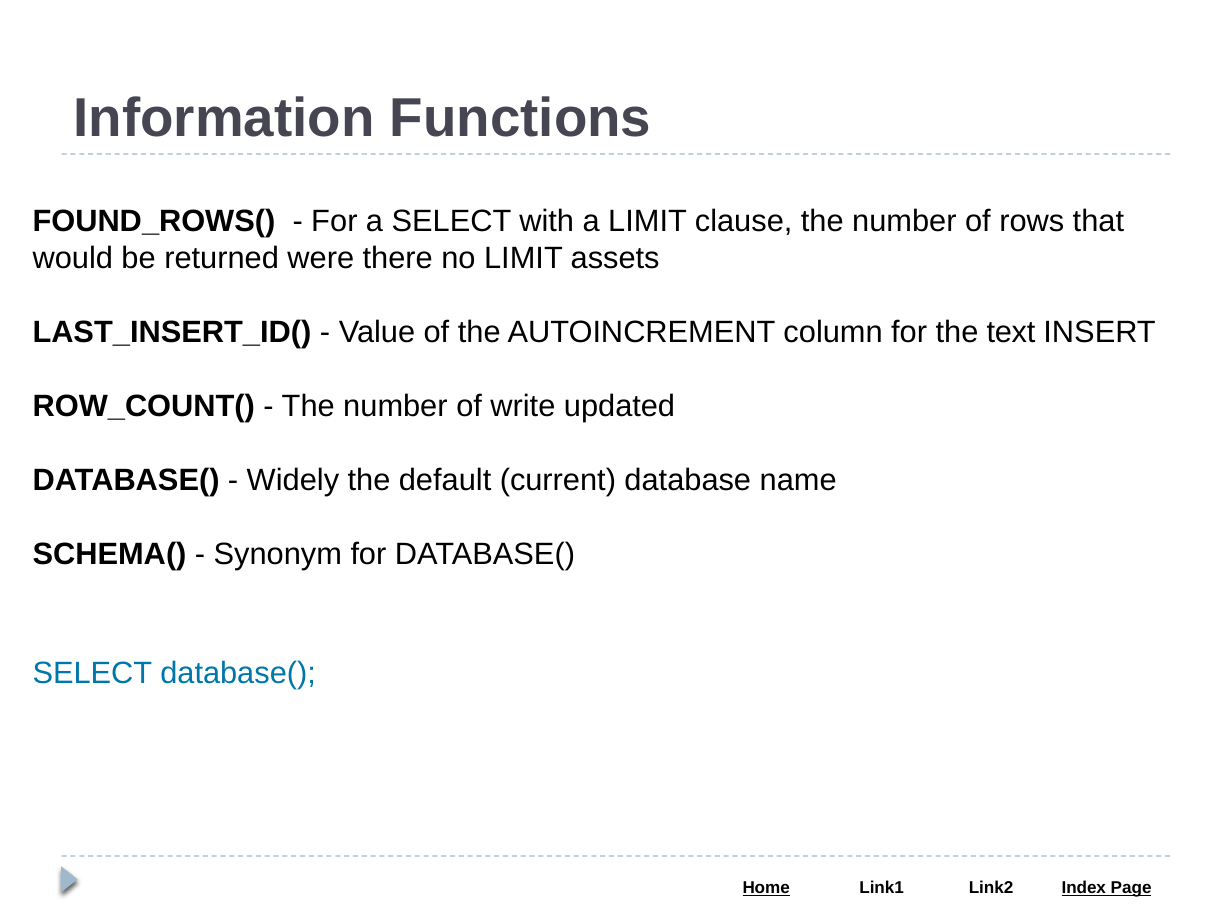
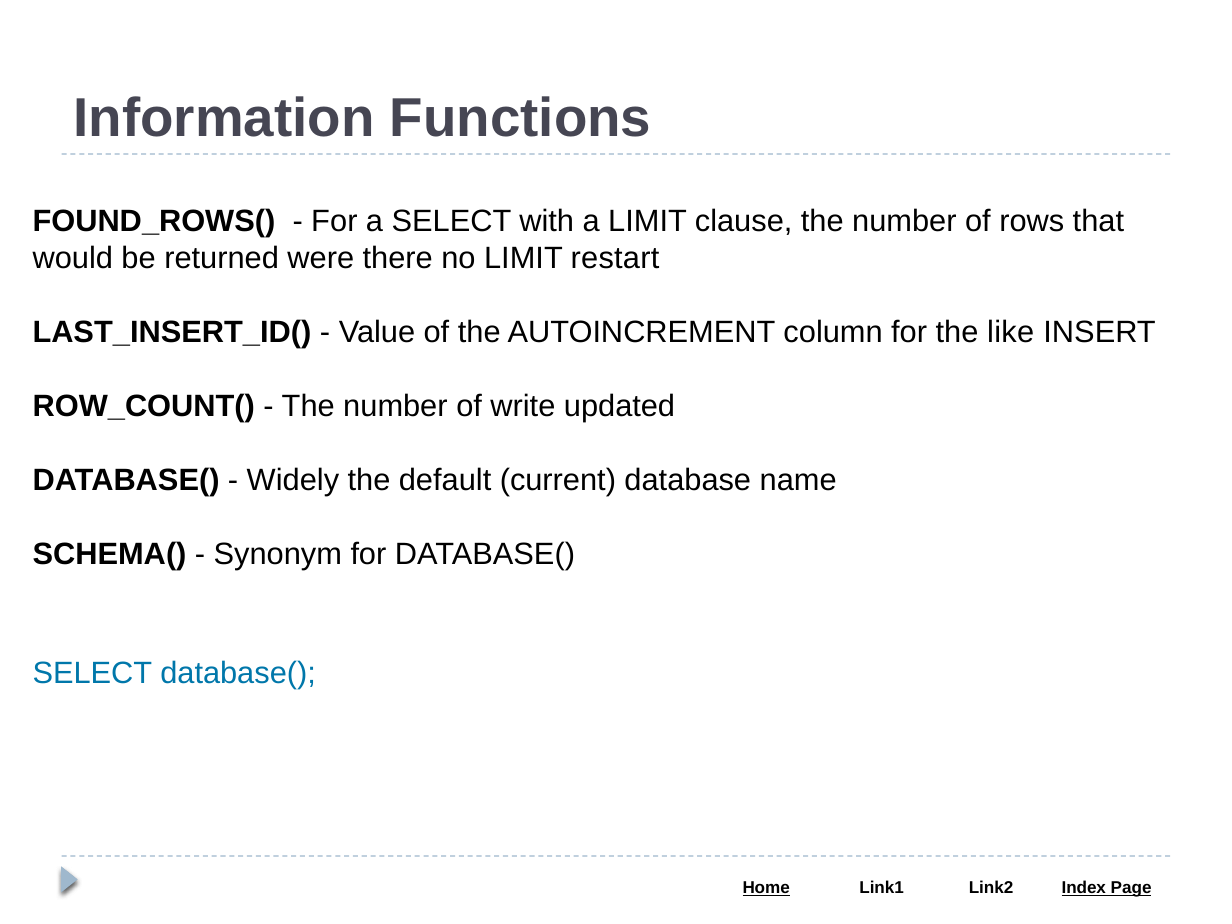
assets: assets -> restart (615, 259)
text: text -> like (1011, 333)
